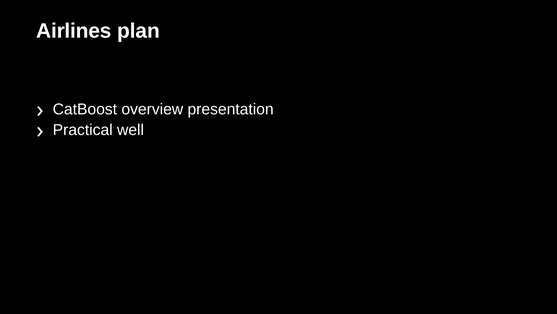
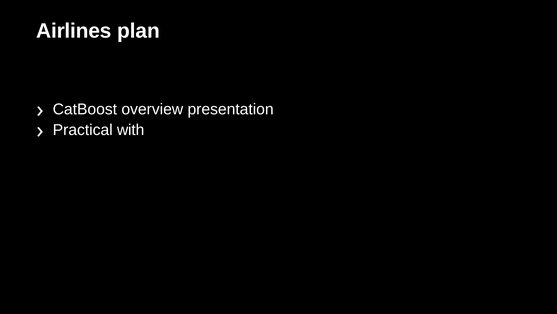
well: well -> with (131, 130)
